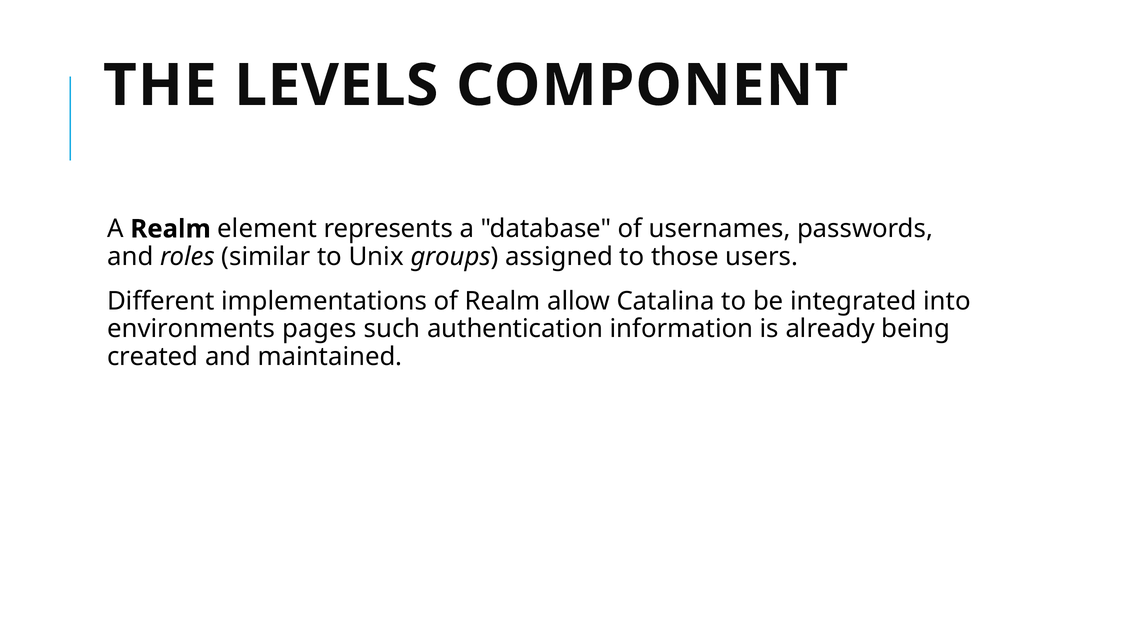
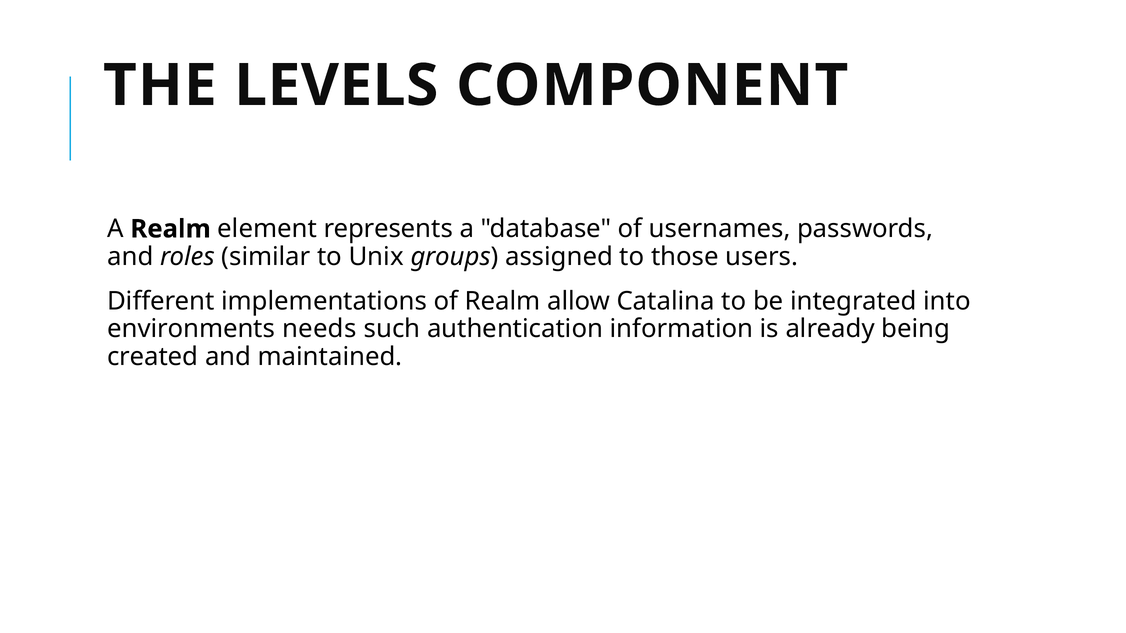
pages: pages -> needs (319, 329)
